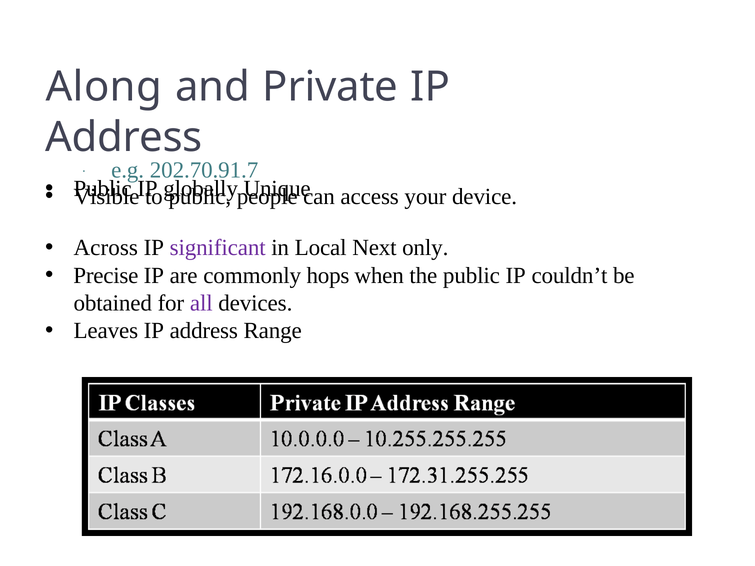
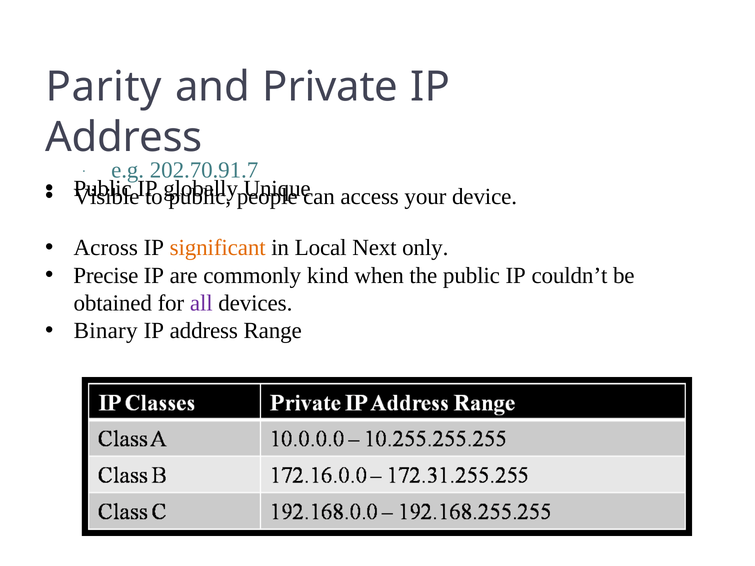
Along: Along -> Parity (104, 87)
significant colour: purple -> orange (218, 248)
hops: hops -> kind (328, 276)
Leaves: Leaves -> Binary (106, 331)
